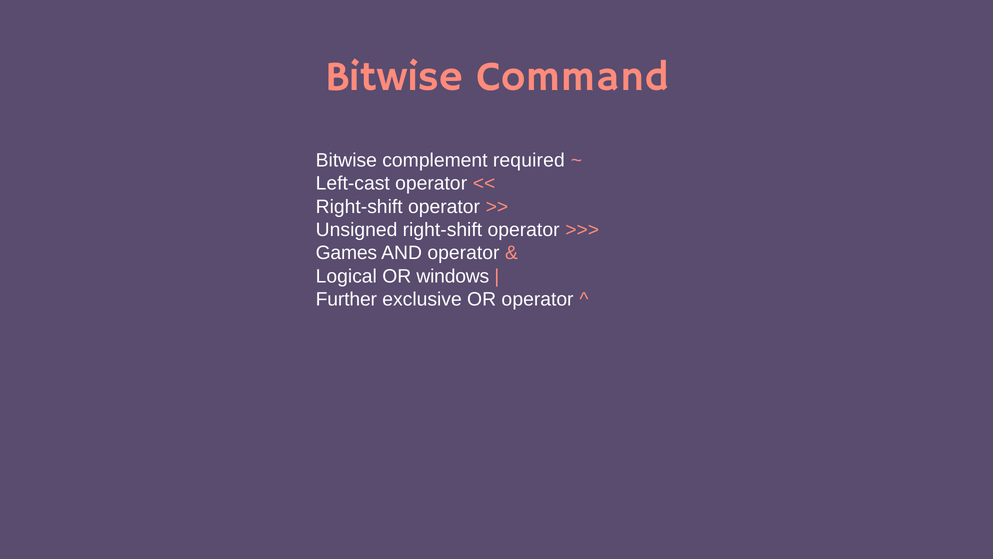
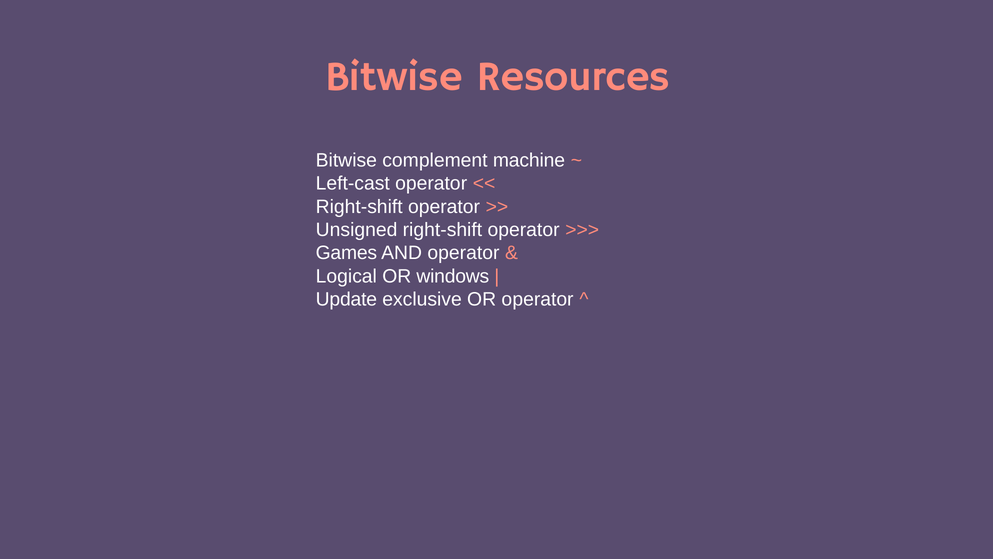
Command: Command -> Resources (573, 77)
required: required -> machine (529, 160)
Further: Further -> Update (346, 299)
